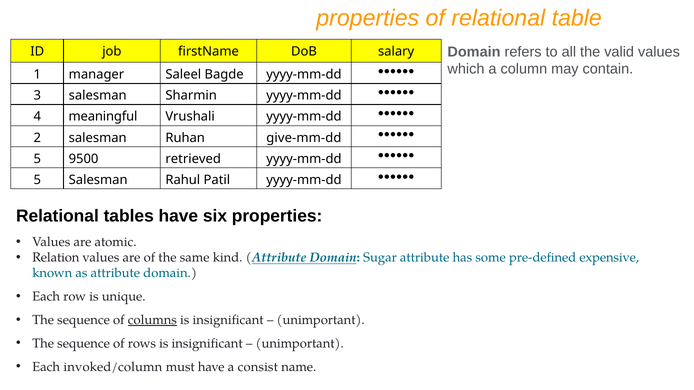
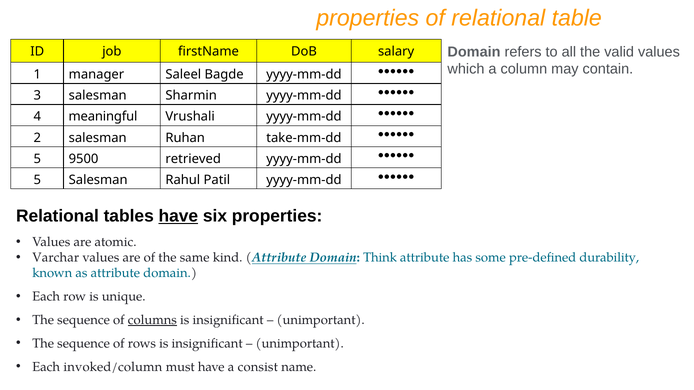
give-mm-dd: give-mm-dd -> take-mm-dd (304, 138)
have underline: none -> present (178, 216)
Relation: Relation -> Varchar (56, 258)
Sugar: Sugar -> Think (380, 258)
expensive: expensive -> durability (609, 258)
